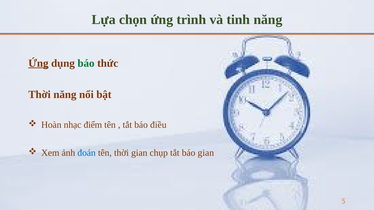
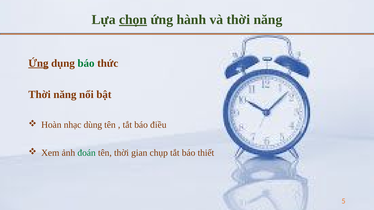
chọn underline: none -> present (133, 20)
trình: trình -> hành (191, 20)
và tinh: tinh -> thời (238, 20)
điểm: điểm -> dùng (93, 125)
đoán colour: blue -> green (87, 153)
báo gian: gian -> thiết (206, 153)
